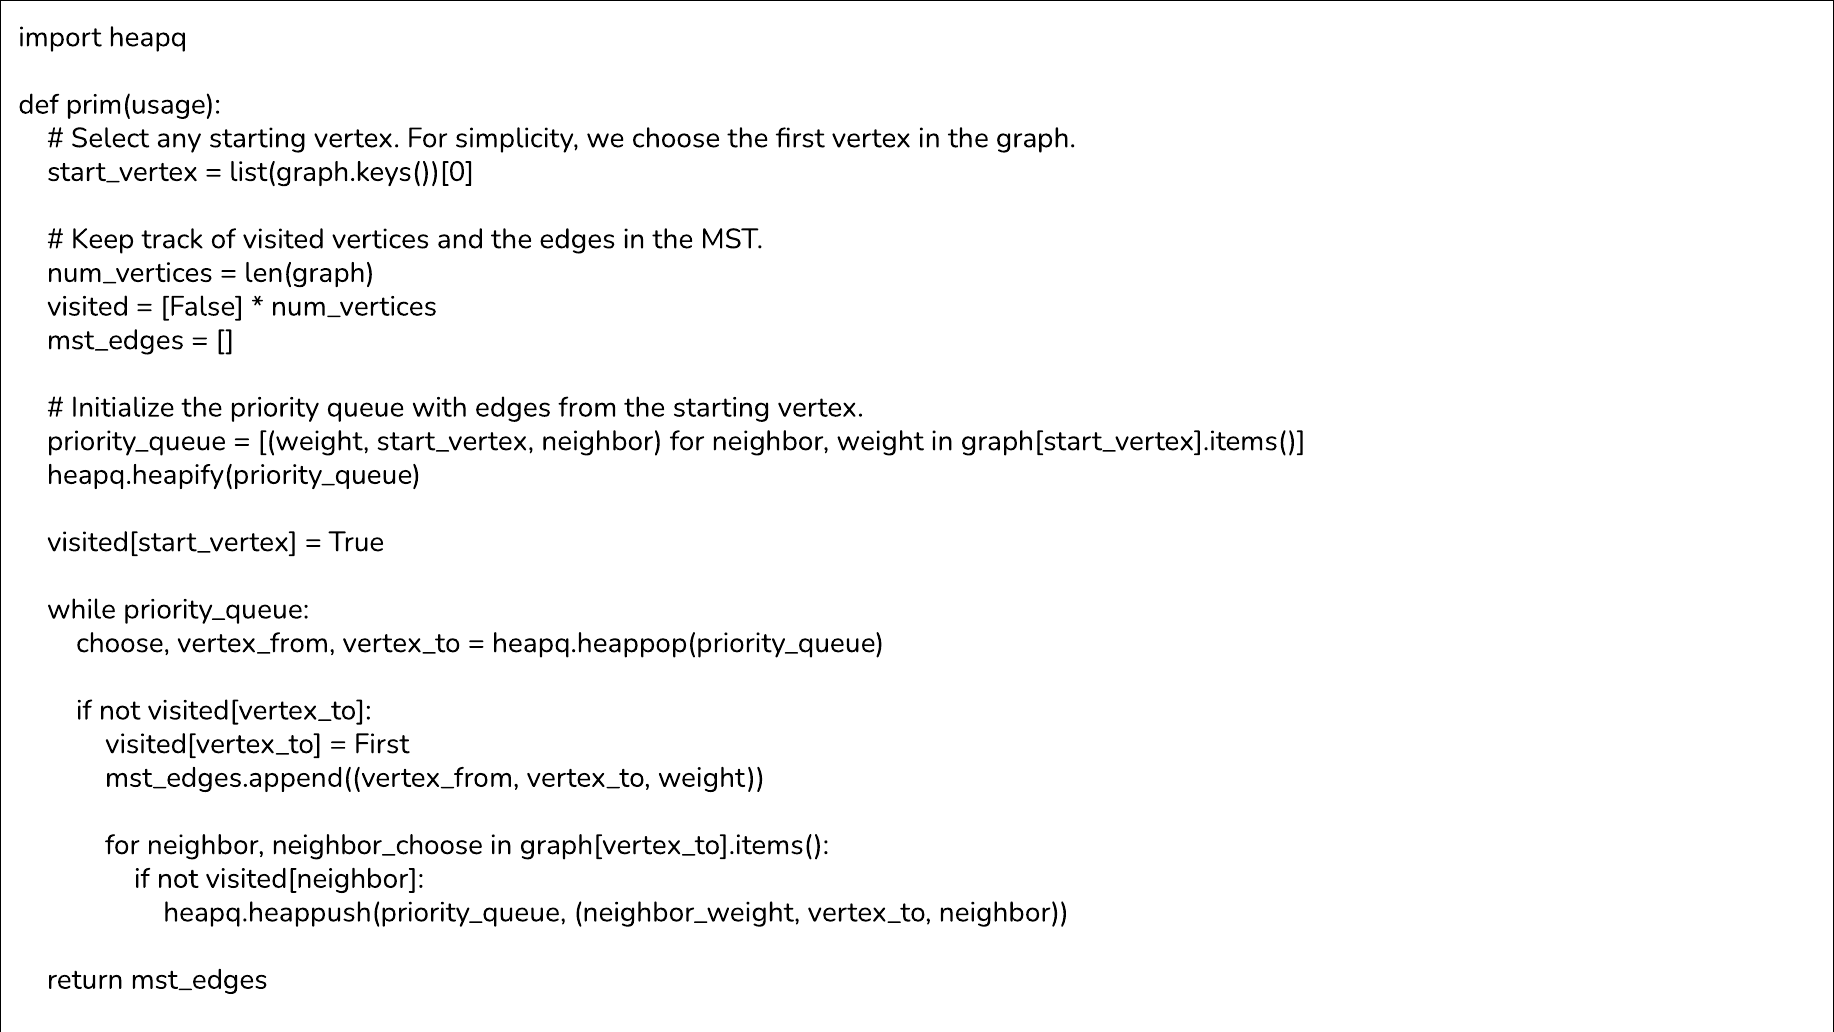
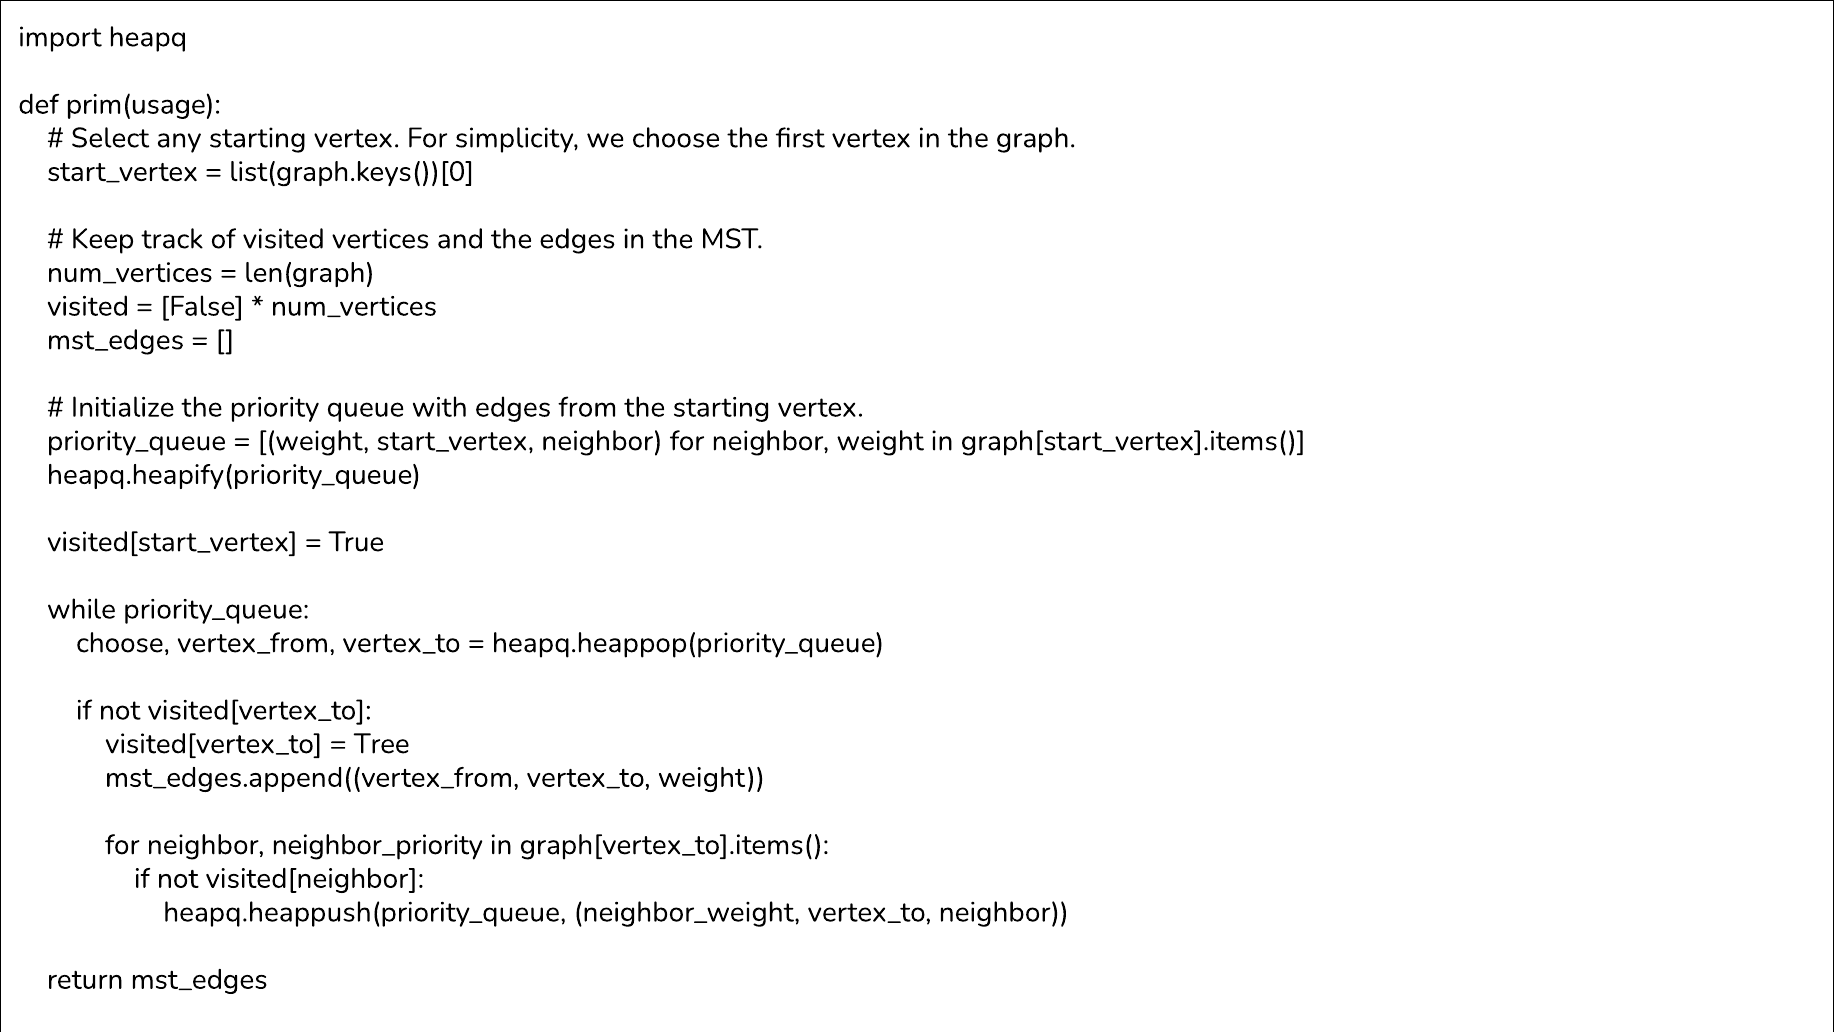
First: First -> Tree (382, 744)
neighbor_choose: neighbor_choose -> neighbor_priority (377, 845)
